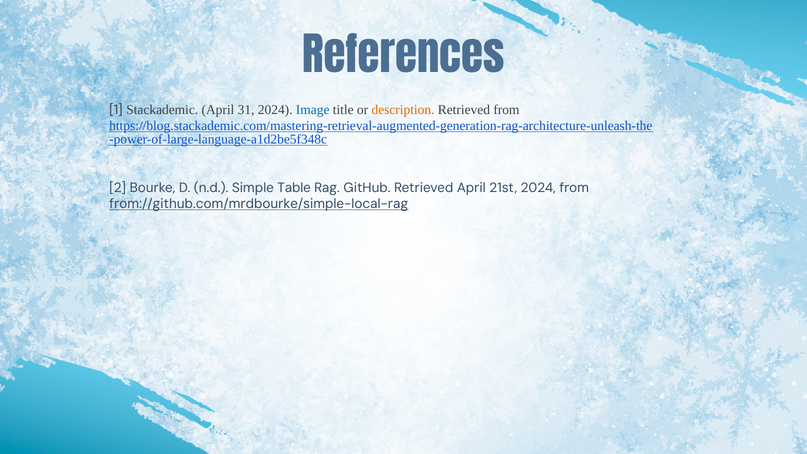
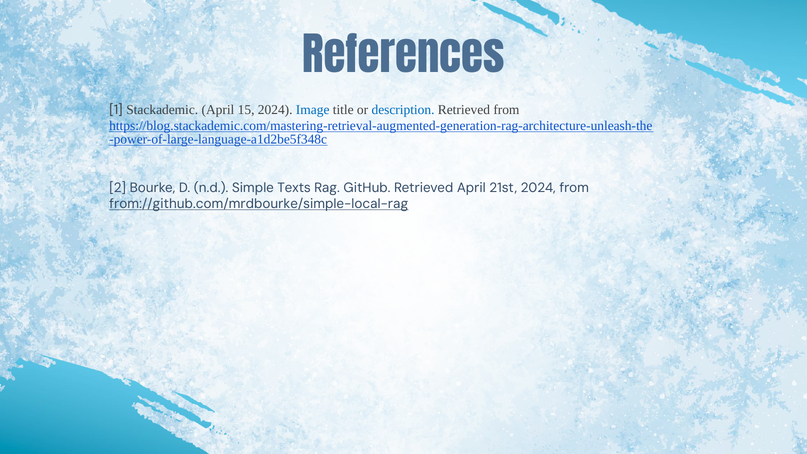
31: 31 -> 15 (246, 110)
description colour: orange -> blue (403, 110)
Table: Table -> Texts (294, 188)
